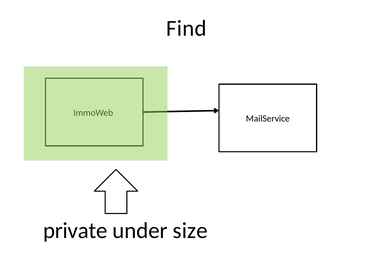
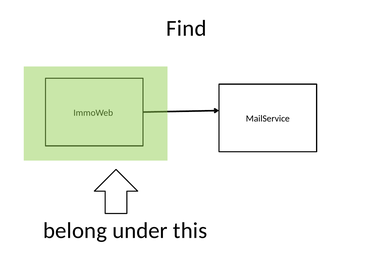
private: private -> belong (75, 230)
size: size -> this (190, 230)
